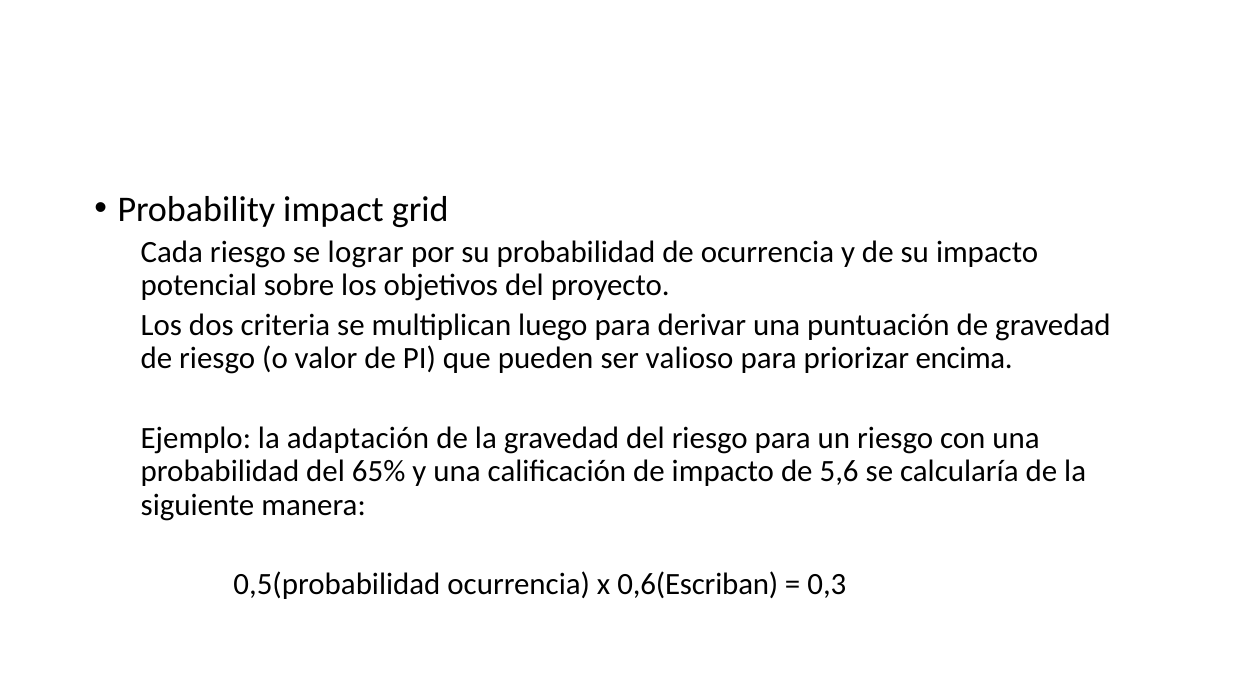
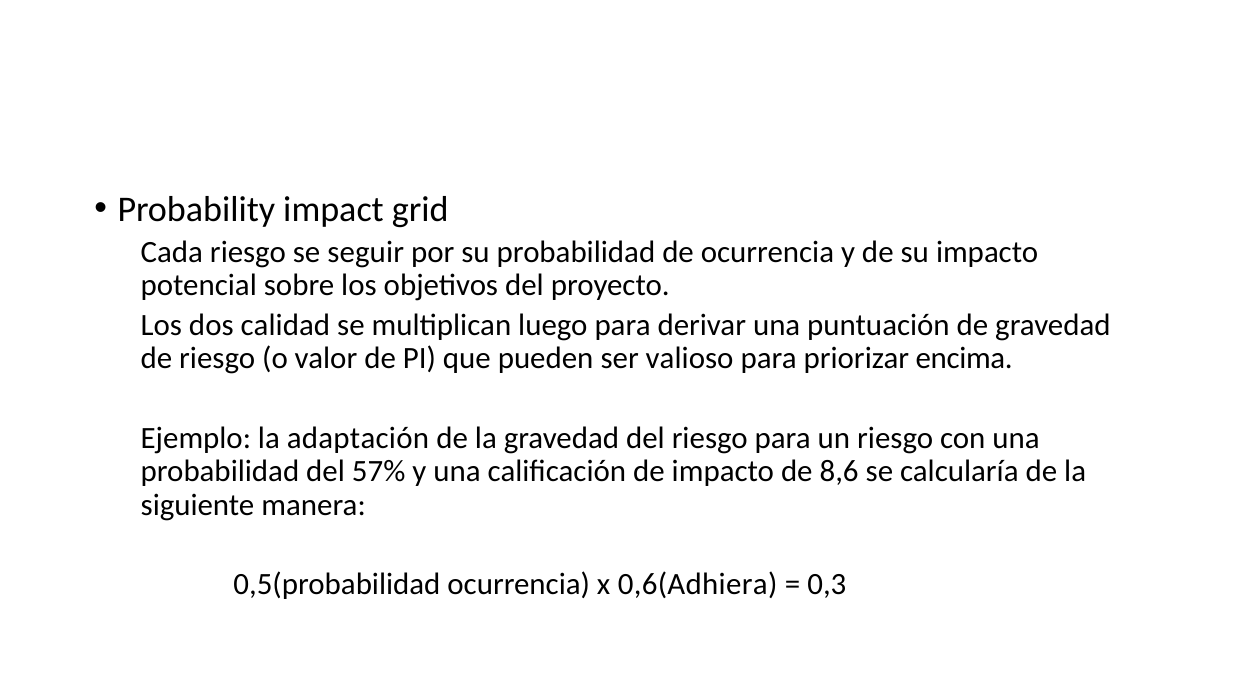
lograr: lograr -> seguir (366, 252)
criteria: criteria -> calidad (285, 325)
65%: 65% -> 57% (379, 471)
5,6: 5,6 -> 8,6 (839, 471)
0,6(Escriban: 0,6(Escriban -> 0,6(Adhiera (698, 584)
